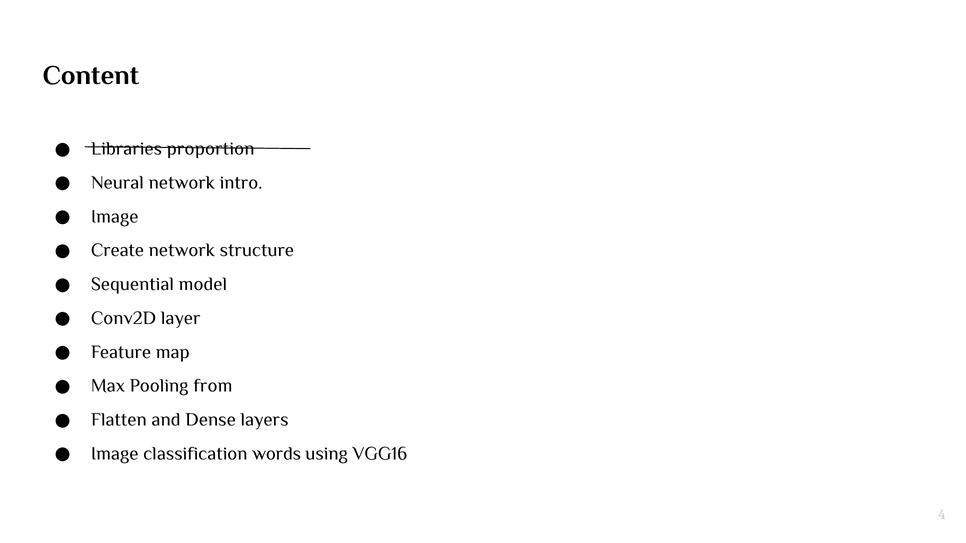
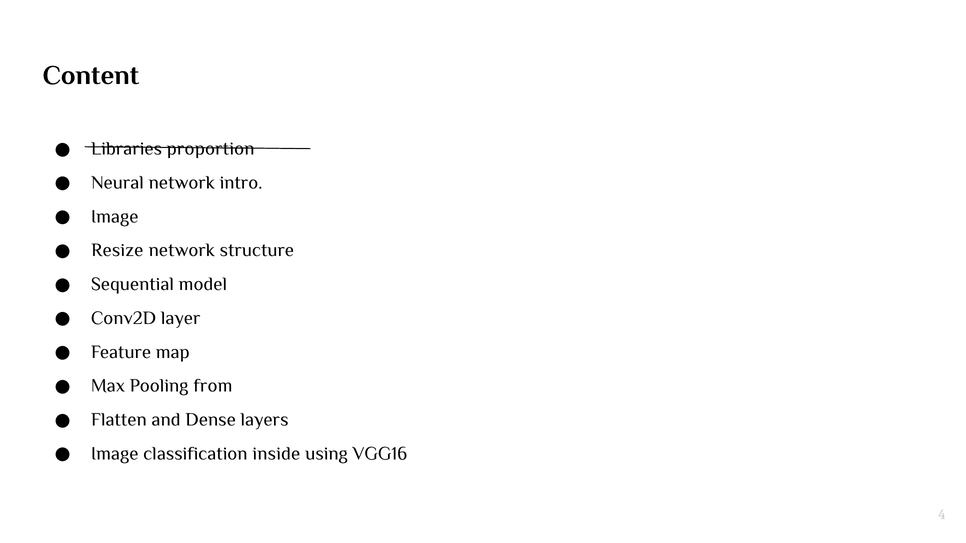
Create: Create -> Resize (117, 250)
words: words -> inside (276, 454)
